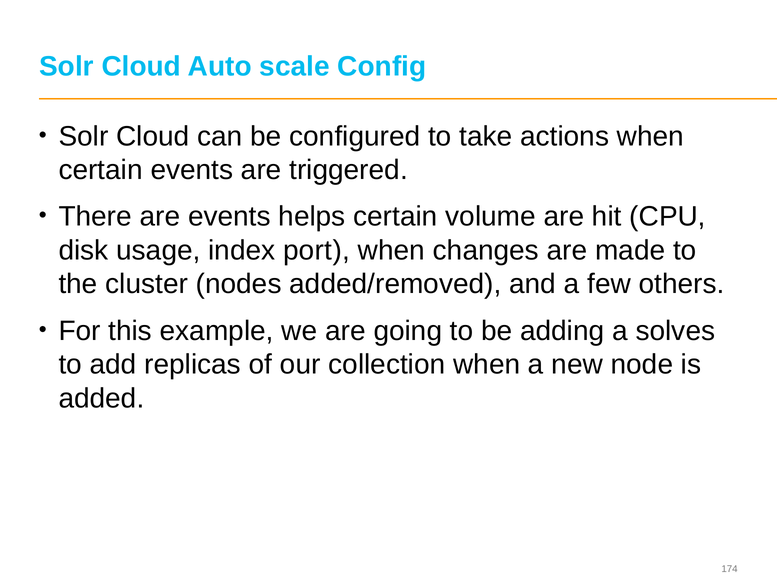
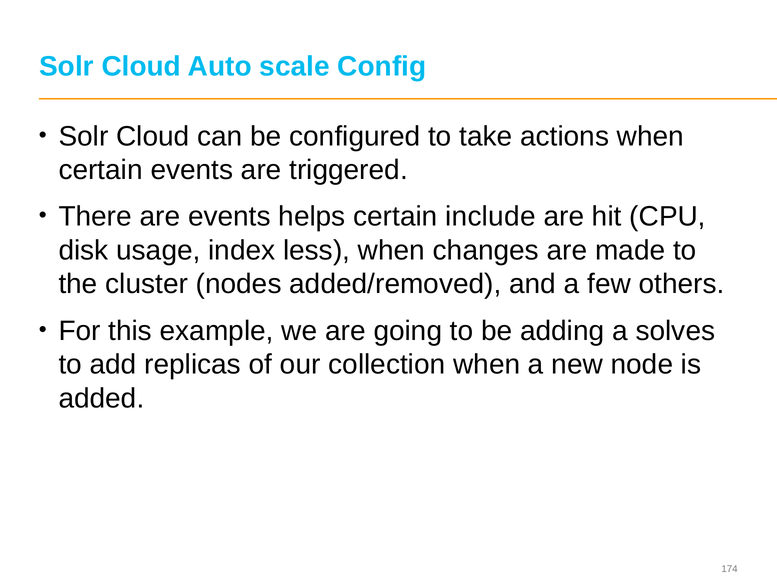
volume: volume -> include (491, 217)
port: port -> less (317, 250)
